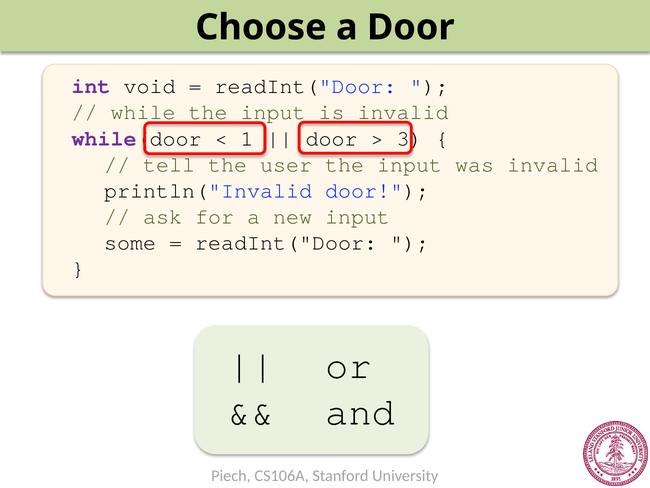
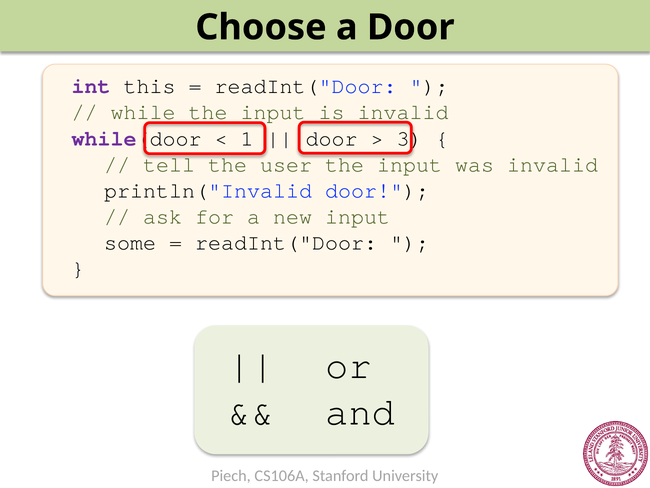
void: void -> this (150, 86)
